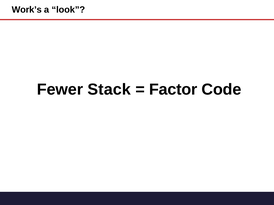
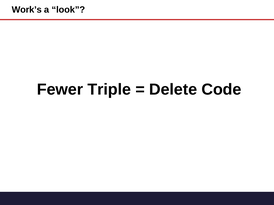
Stack: Stack -> Triple (109, 90)
Factor: Factor -> Delete (173, 90)
